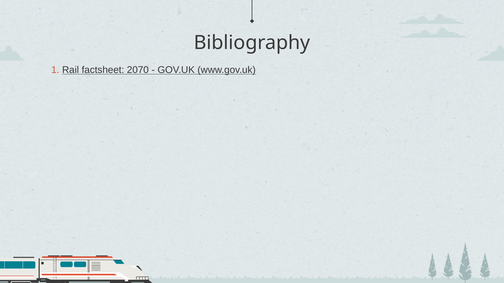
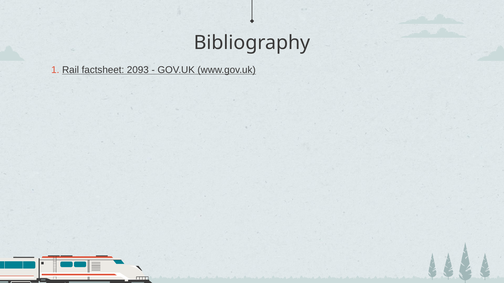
2070: 2070 -> 2093 (138, 70)
